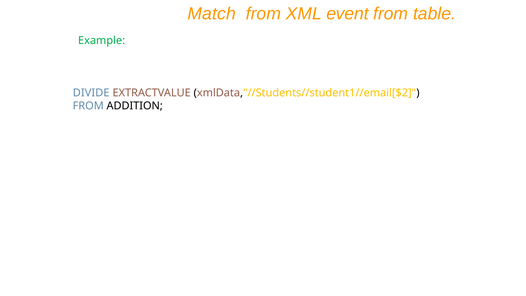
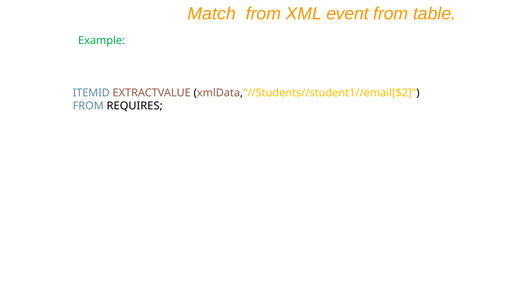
DIVIDE: DIVIDE -> ITEMID (91, 93)
ADDITION: ADDITION -> REQUIRES (135, 106)
